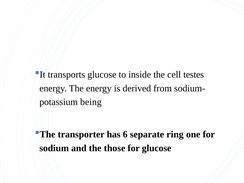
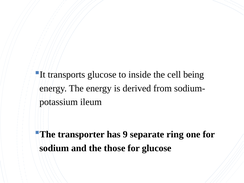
testes: testes -> being (194, 75)
being: being -> ileum (91, 102)
6: 6 -> 9 (125, 134)
